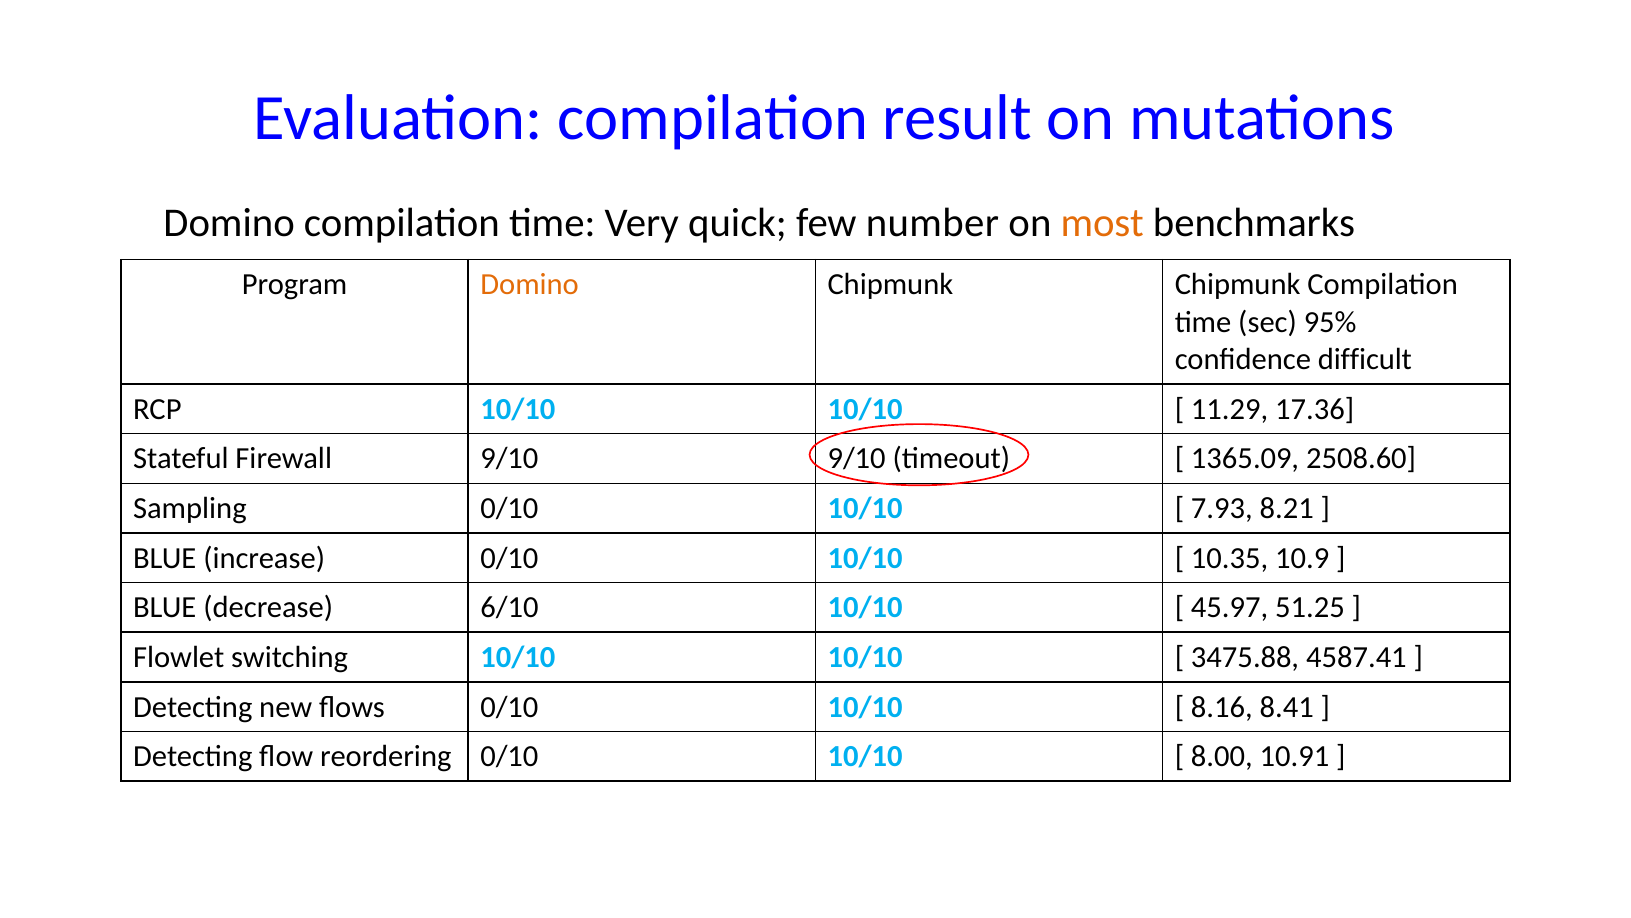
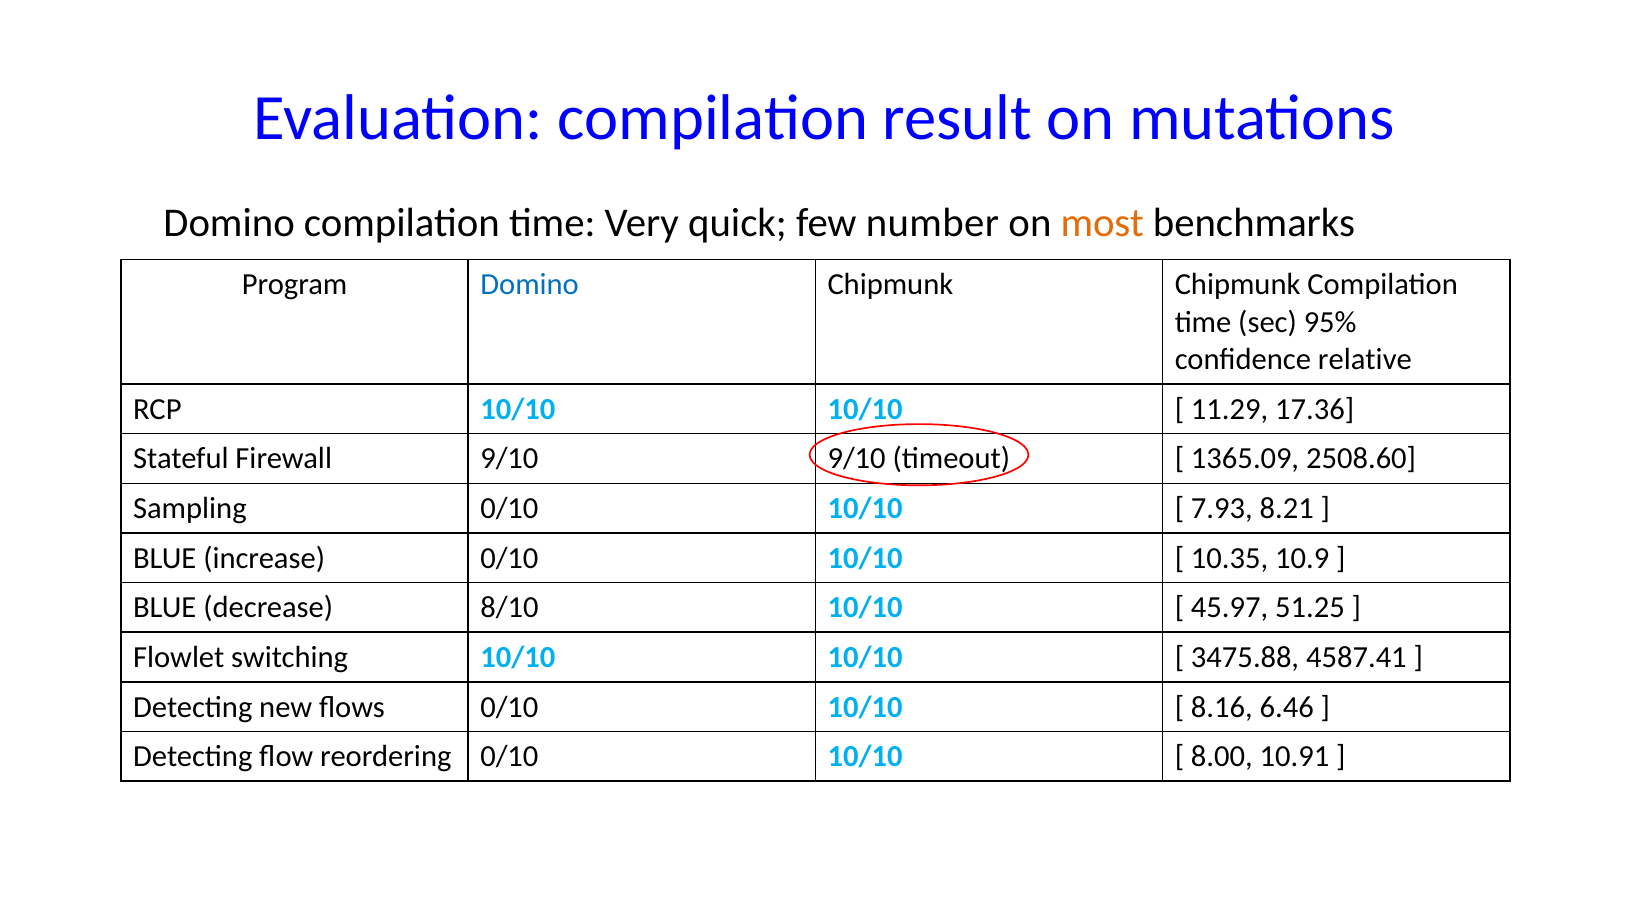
Domino colour: orange -> blue (530, 285)
difficult: difficult -> relative (1365, 359)
6/10: 6/10 -> 8/10 (509, 607)
8.41: 8.41 -> 6.46 (1287, 707)
